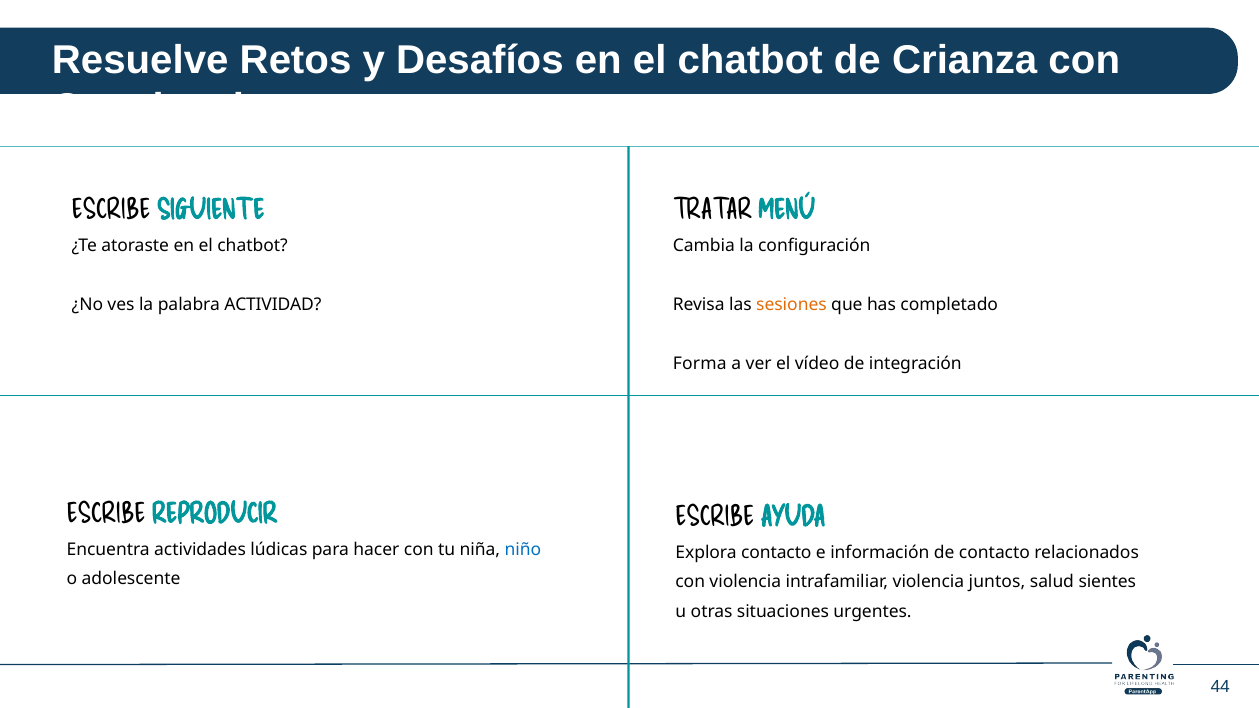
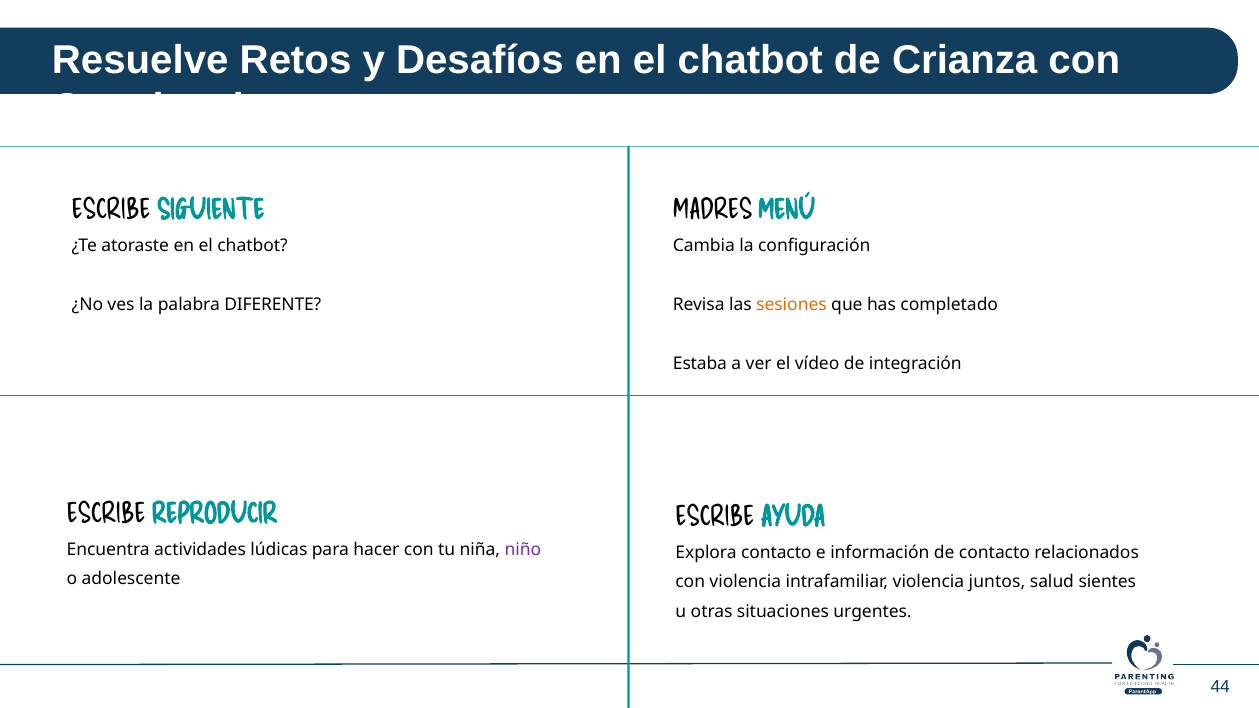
TRATAR: TRATAR -> MADRES (712, 210)
ACTIVIDAD: ACTIVIDAD -> DIFERENTE (273, 305)
Forma: Forma -> Estaba (700, 363)
niño colour: blue -> purple (523, 550)
